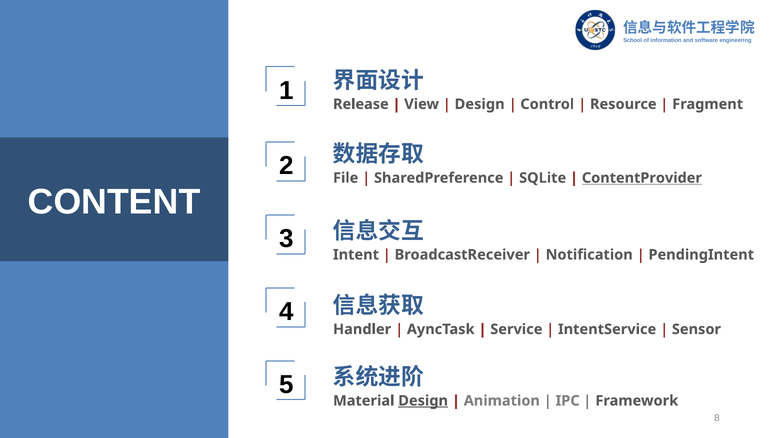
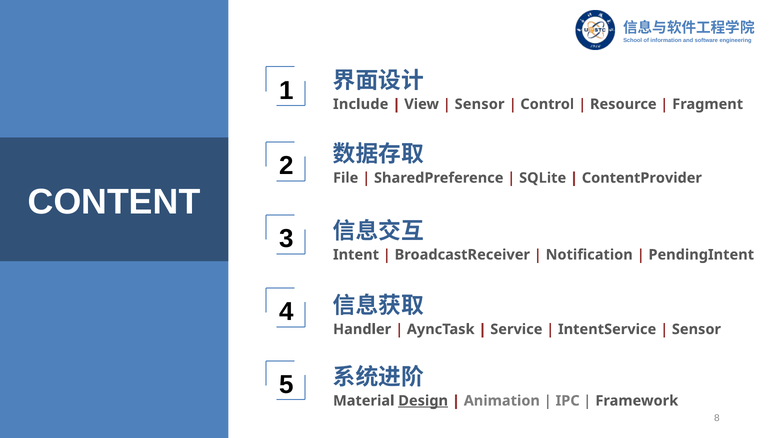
Release: Release -> Include (361, 104)
Design: Design -> Sensor (480, 104)
ContentProvider underline: present -> none (642, 178)
